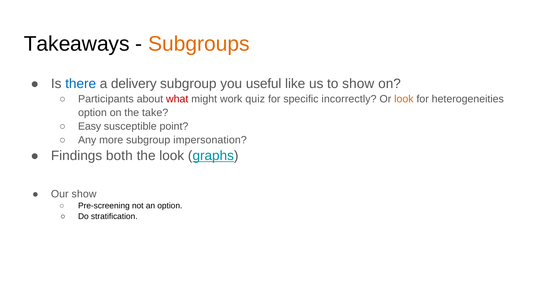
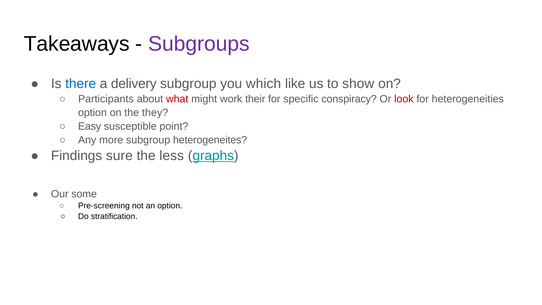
Subgroups colour: orange -> purple (199, 44)
useful: useful -> which (263, 84)
quiz: quiz -> their (255, 99)
incorrectly: incorrectly -> conspiracy (349, 99)
look colour: orange -> red (404, 99)
take: take -> they (155, 113)
impersonation: impersonation -> heterogeneites (210, 140)
both: both -> sure (119, 156)
the look: look -> less (172, 156)
Our show: show -> some (84, 194)
